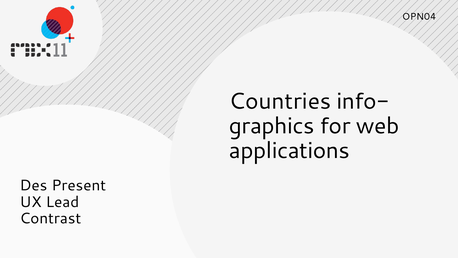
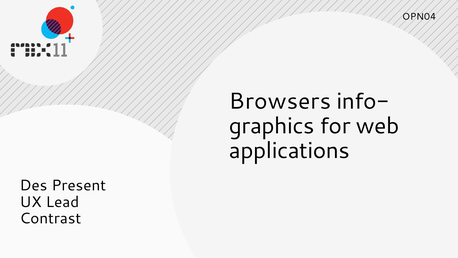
Countries: Countries -> Browsers (280, 101)
